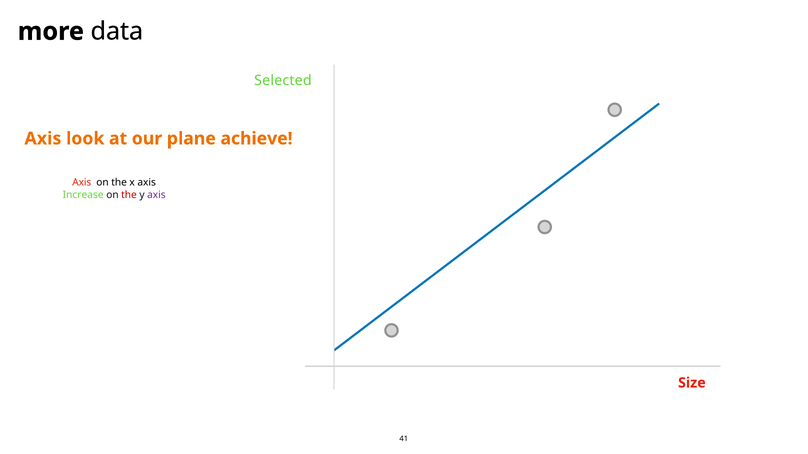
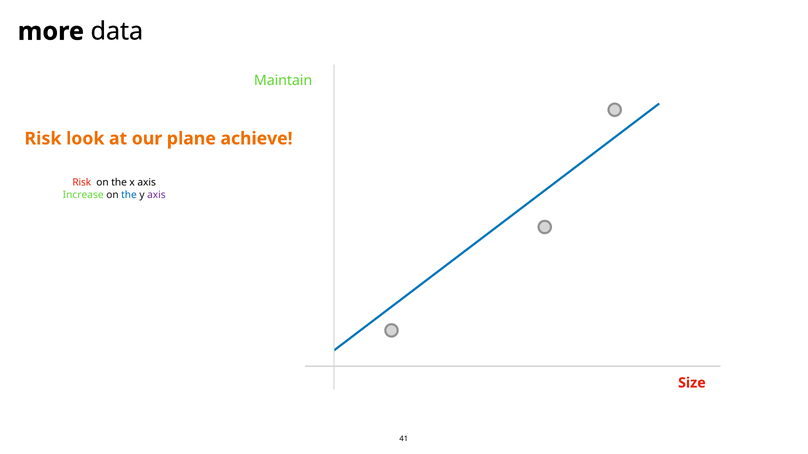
Selected: Selected -> Maintain (283, 80)
Axis: Axis -> Risk (43, 139)
Axis: Axis -> Risk (82, 183)
the colour: red -> blue (129, 195)
